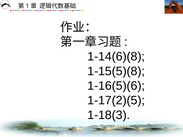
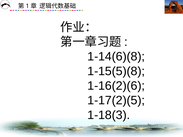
1-16(5)(6: 1-16(5)(6 -> 1-16(2)(6 (116, 86)
